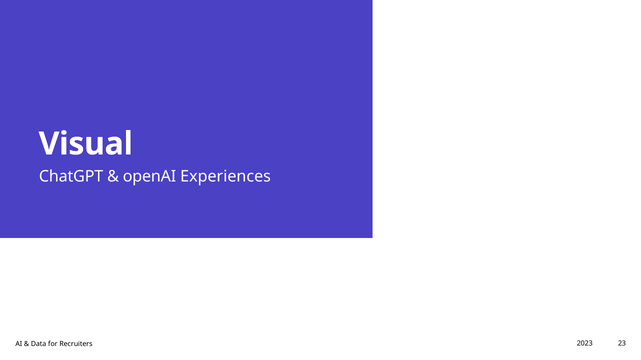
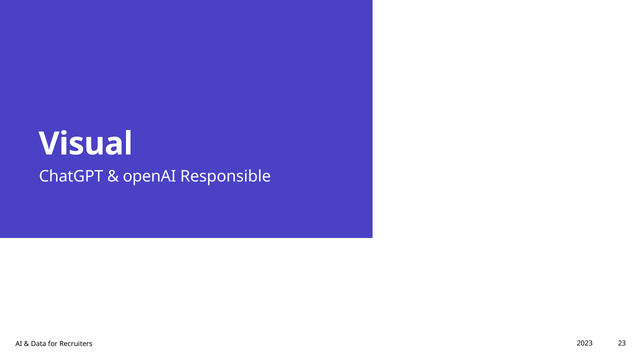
Experiences: Experiences -> Responsible (226, 177)
